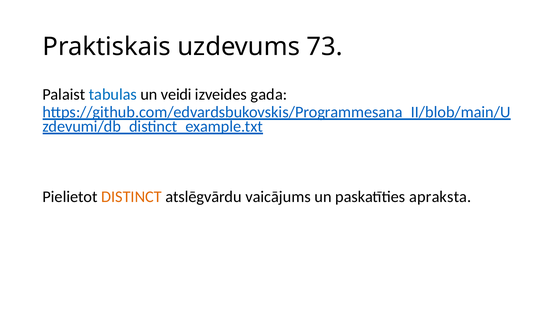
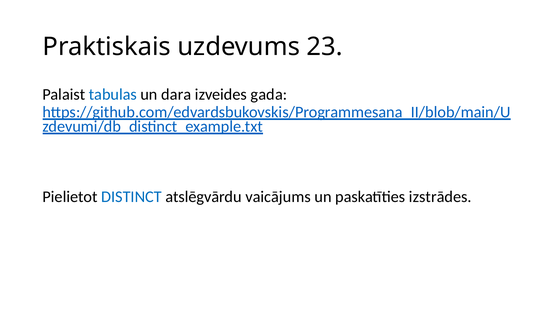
73: 73 -> 23 (325, 47)
veidi: veidi -> dara (176, 94)
DISTINCT colour: orange -> blue (131, 197)
apraksta: apraksta -> izstrādes (440, 197)
